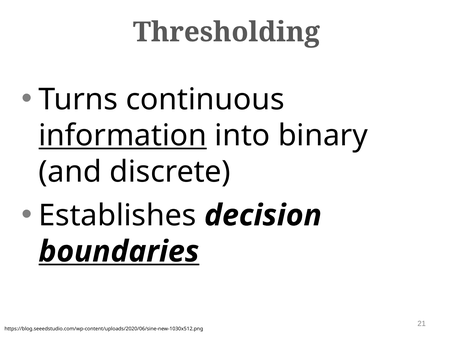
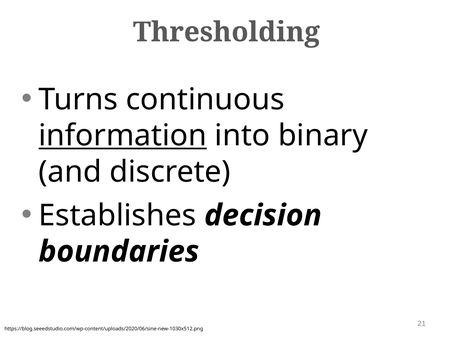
boundaries underline: present -> none (119, 252)
